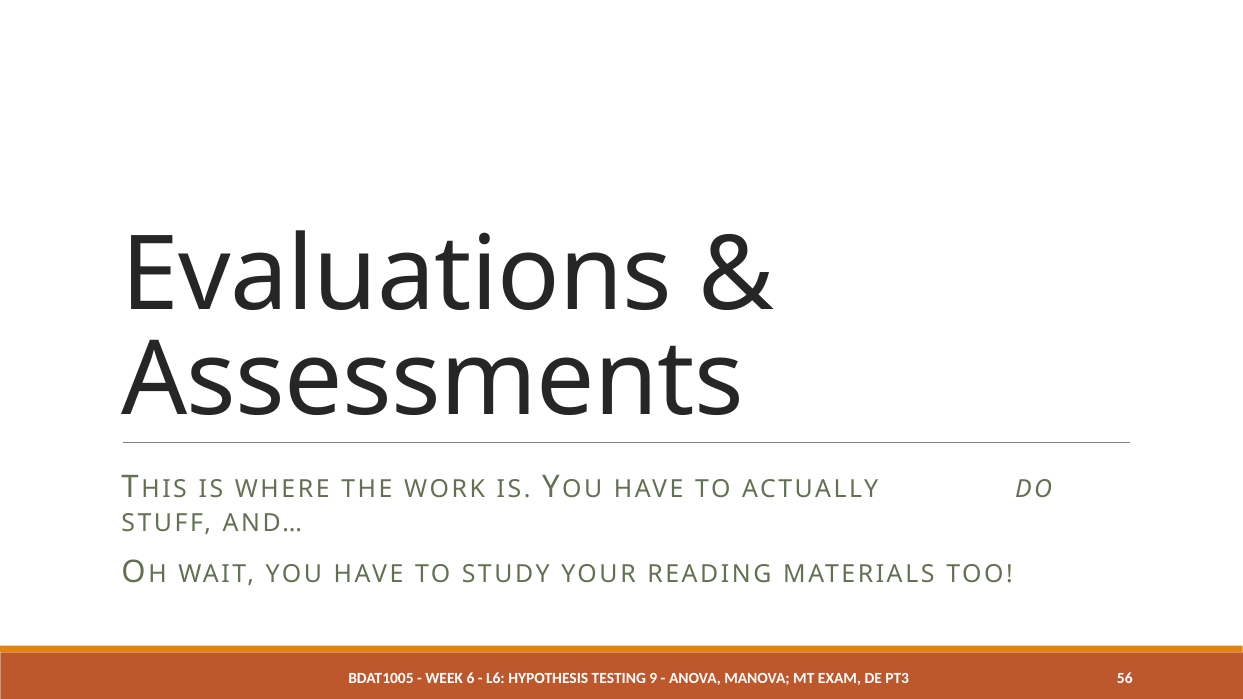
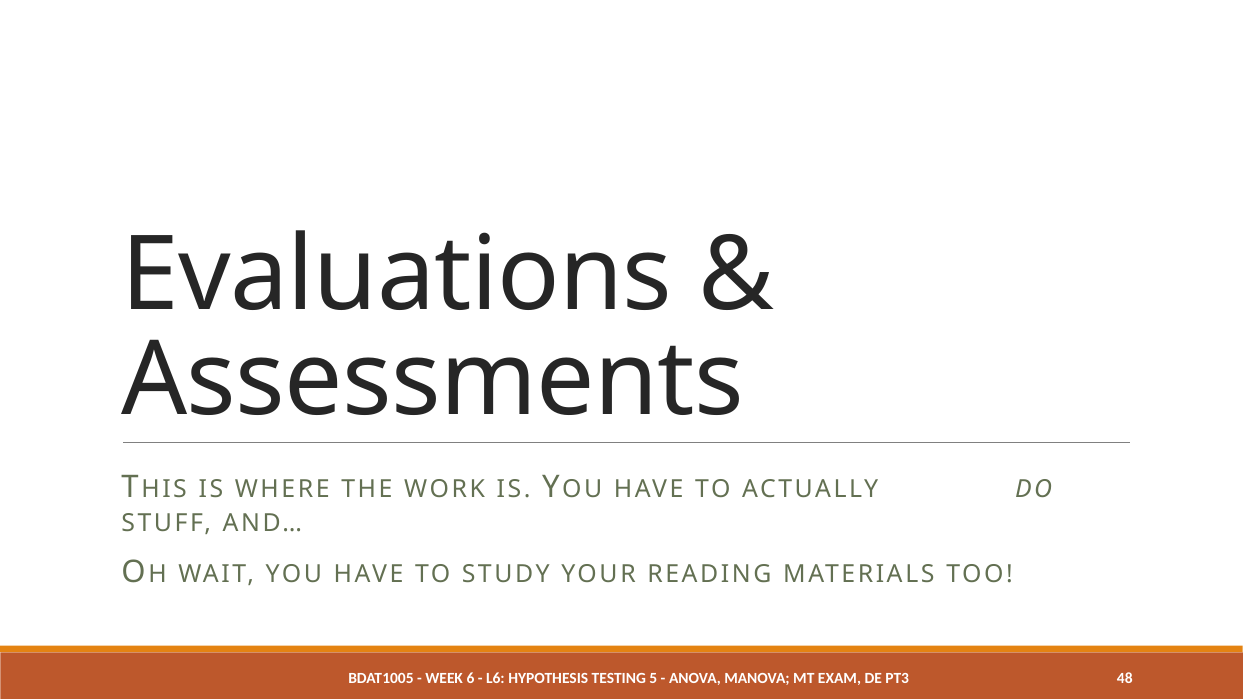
9: 9 -> 5 (653, 678)
56: 56 -> 48 (1125, 678)
